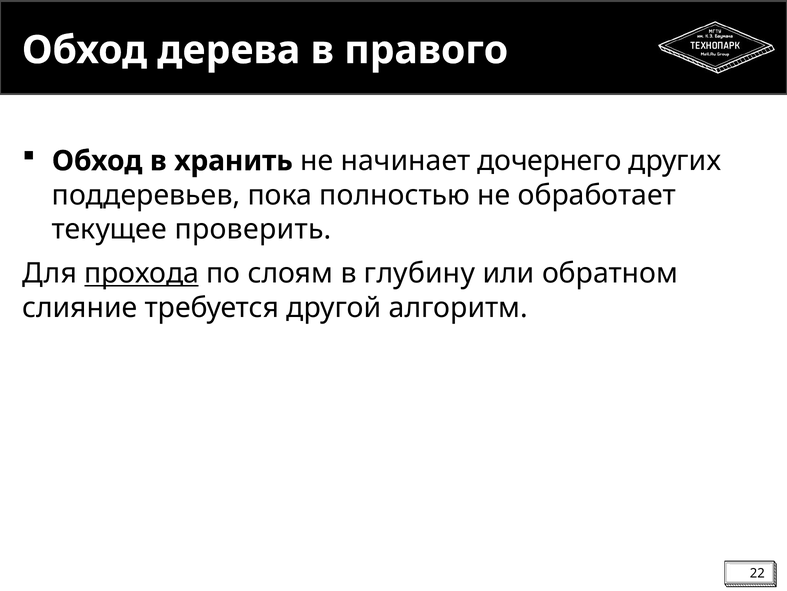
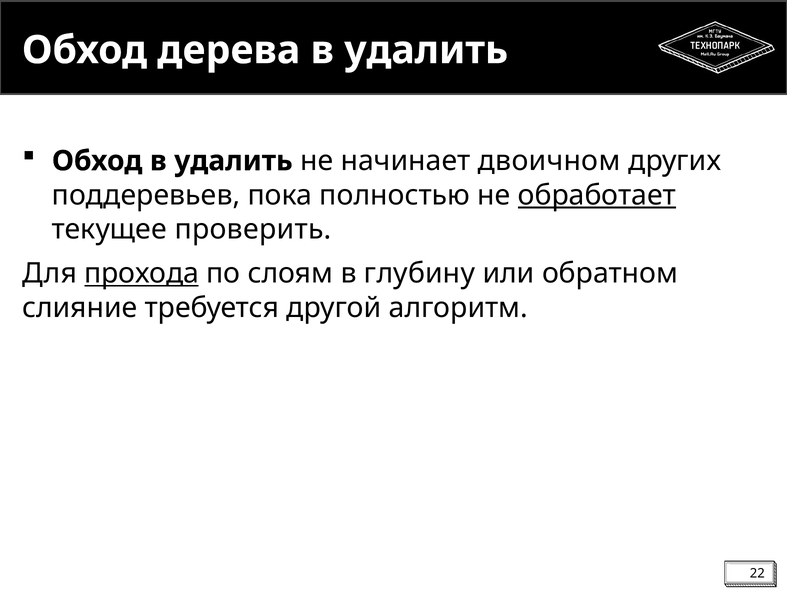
дерева в правого: правого -> удалить (426, 50)
Обход в хранить: хранить -> удалить (233, 161)
дочернего: дочернего -> двоичном (549, 161)
обработает underline: none -> present (597, 195)
